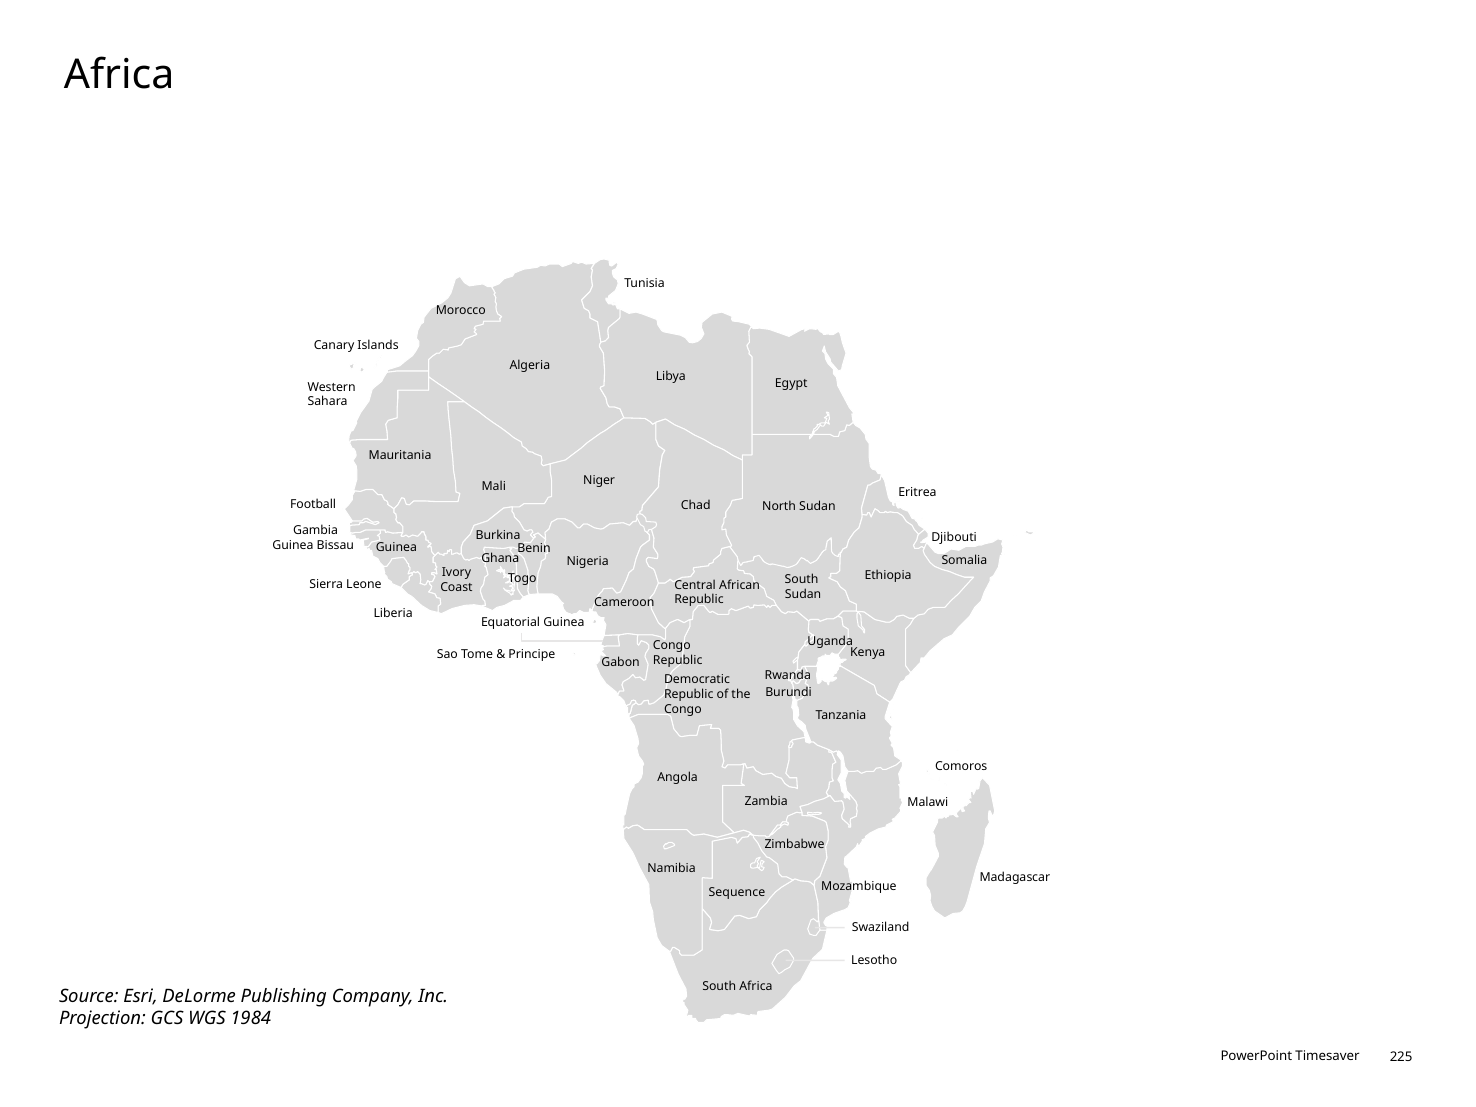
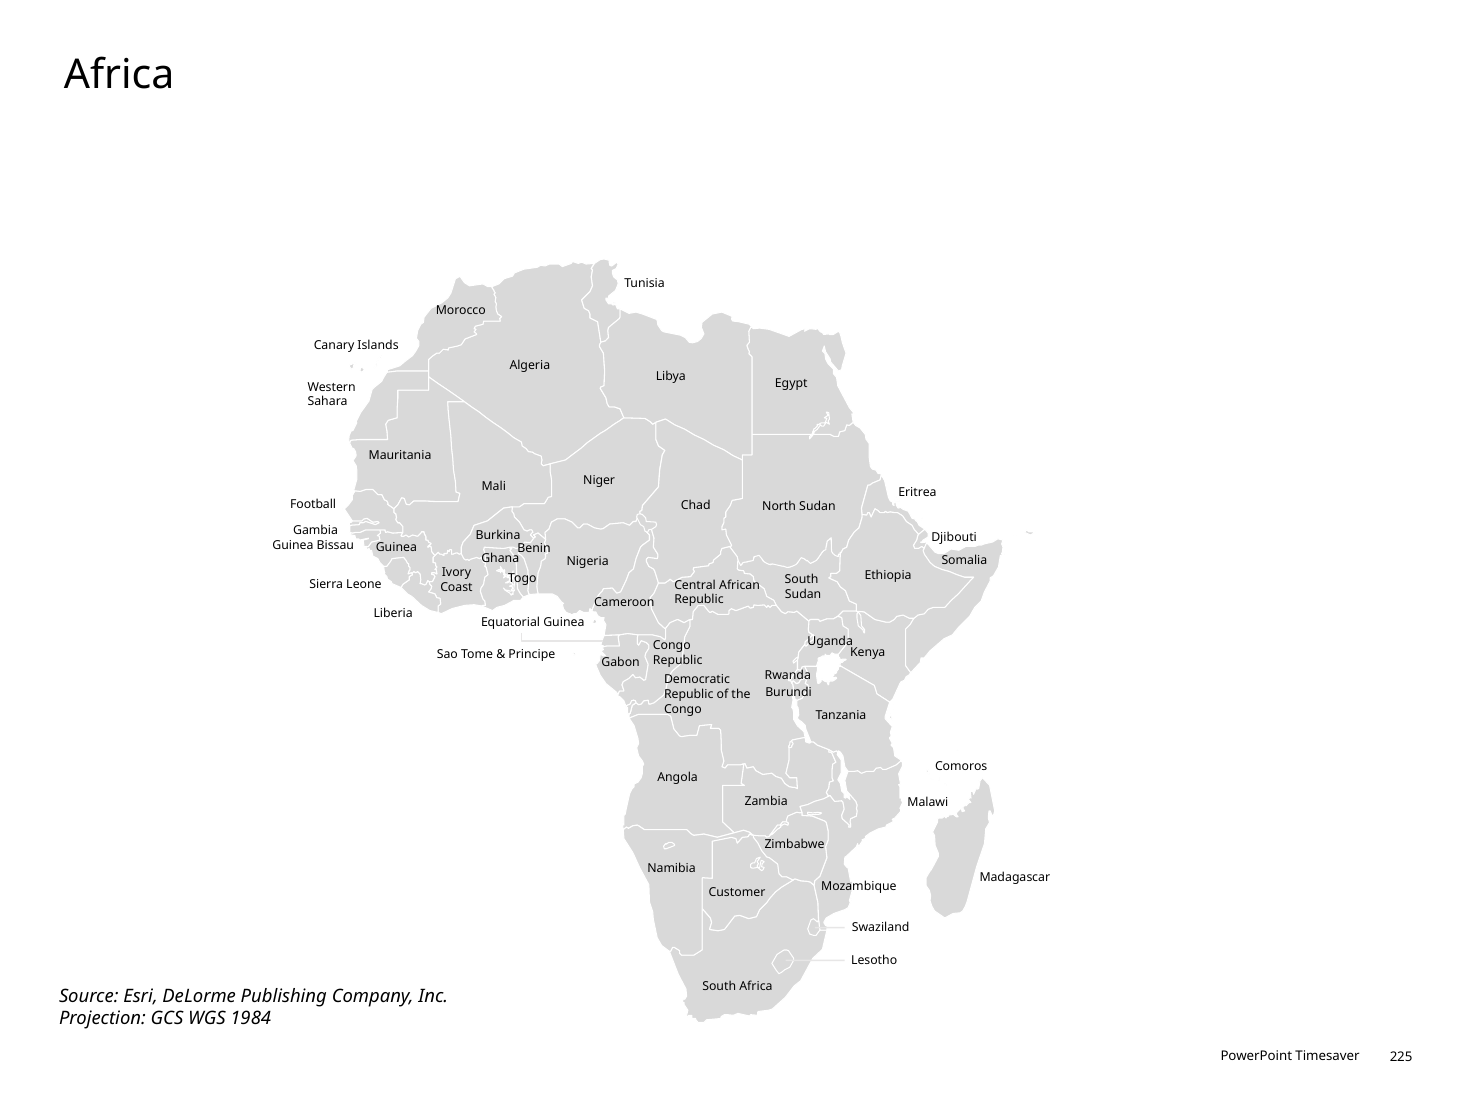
Sequence: Sequence -> Customer (737, 892)
